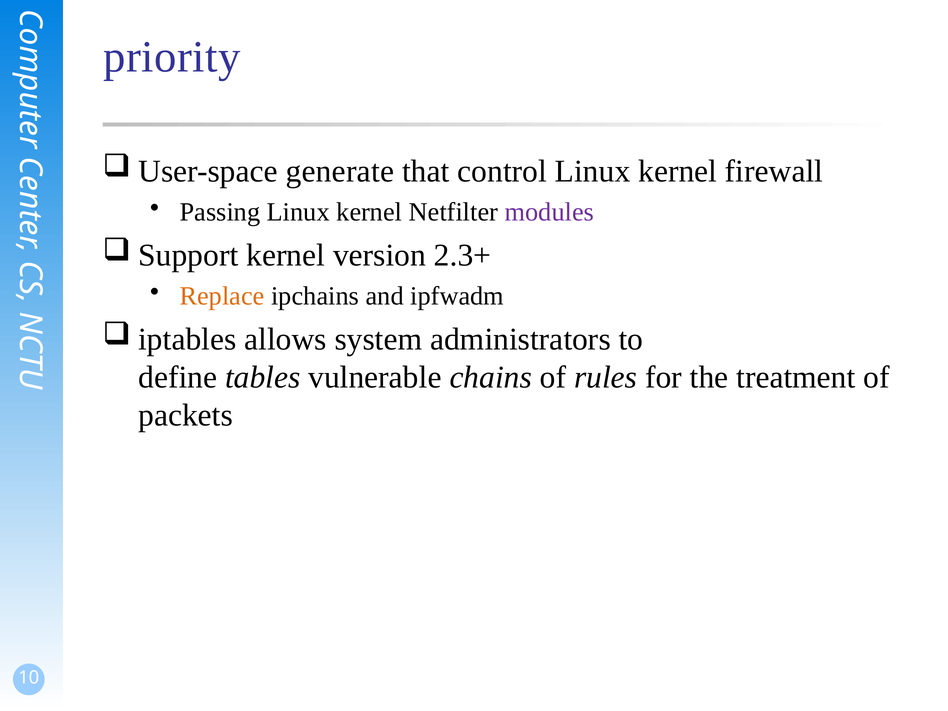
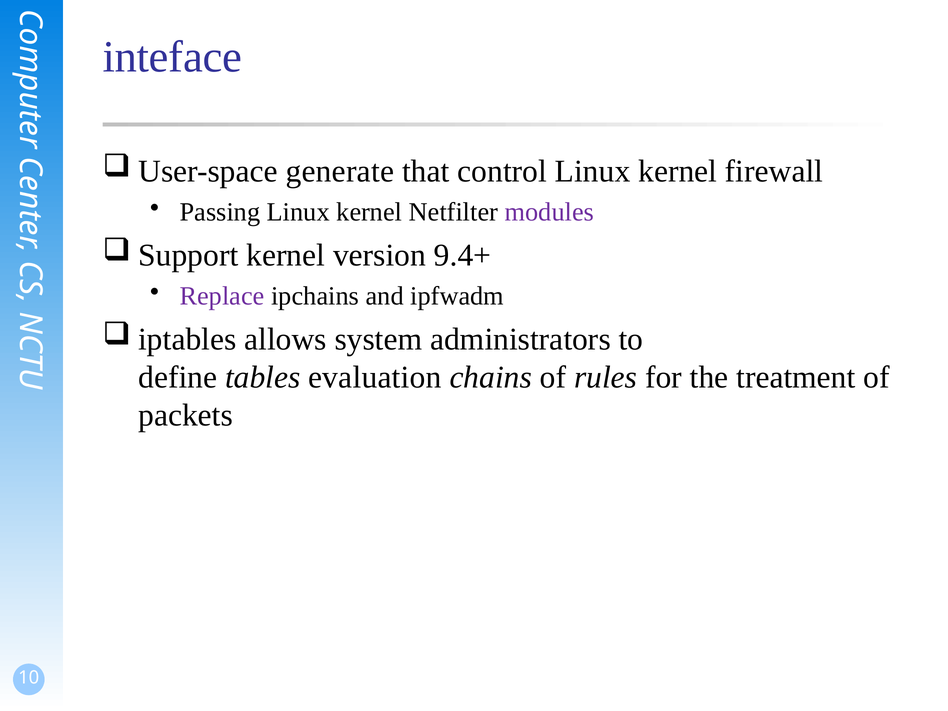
priority: priority -> inteface (172, 57)
2.3+: 2.3+ -> 9.4+ (462, 255)
Replace colour: orange -> purple (222, 296)
vulnerable: vulnerable -> evaluation (375, 377)
